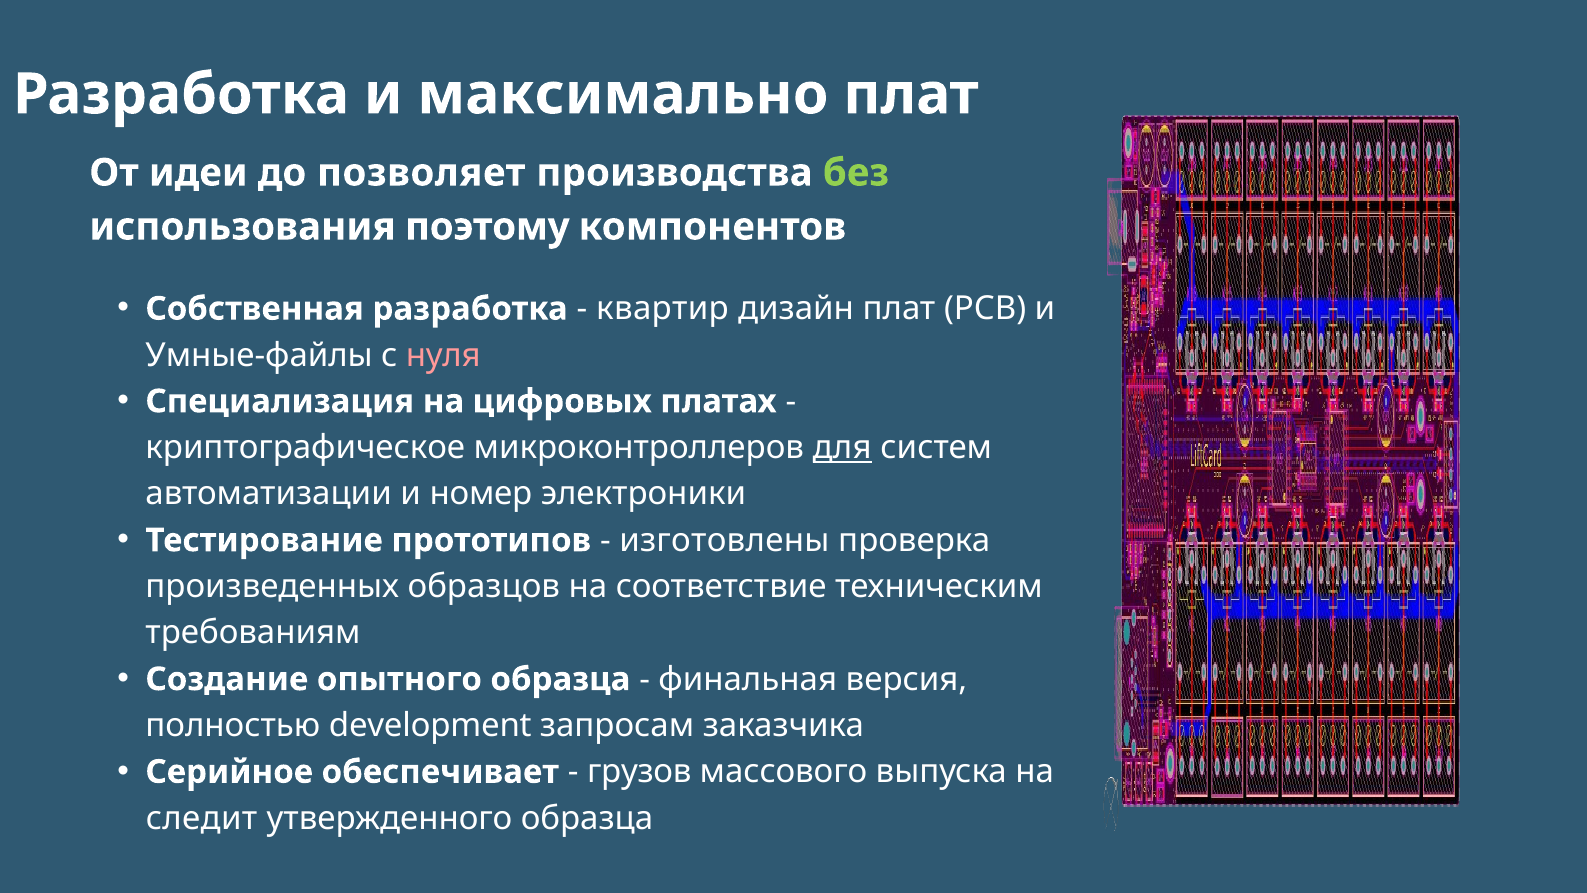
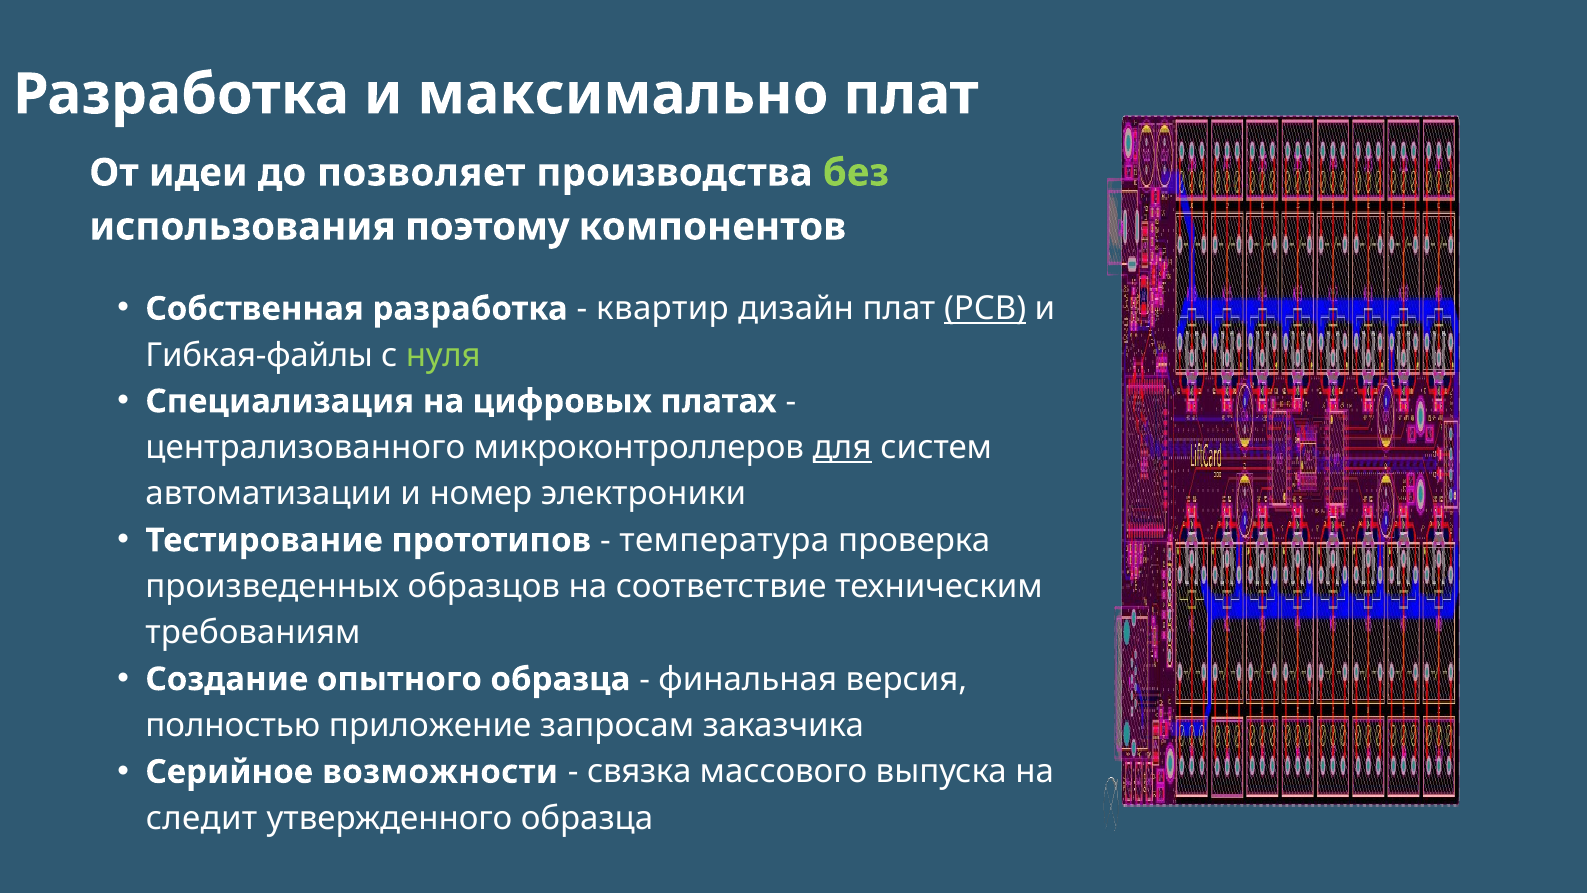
PCB underline: none -> present (985, 309)
Умные-файлы: Умные-файлы -> Гибкая-файлы (259, 355)
нуля colour: pink -> light green (443, 355)
криптографическое: криптографическое -> централизованного (305, 448)
изготовлены: изготовлены -> температура (724, 540)
development: development -> приложение (430, 725)
обеспечивает: обеспечивает -> возможности (440, 772)
грузов: грузов -> связка (639, 772)
